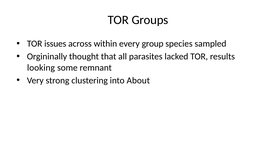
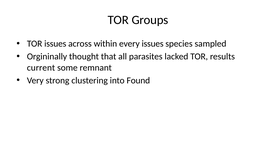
every group: group -> issues (153, 44)
looking: looking -> current (41, 68)
About: About -> Found (138, 81)
